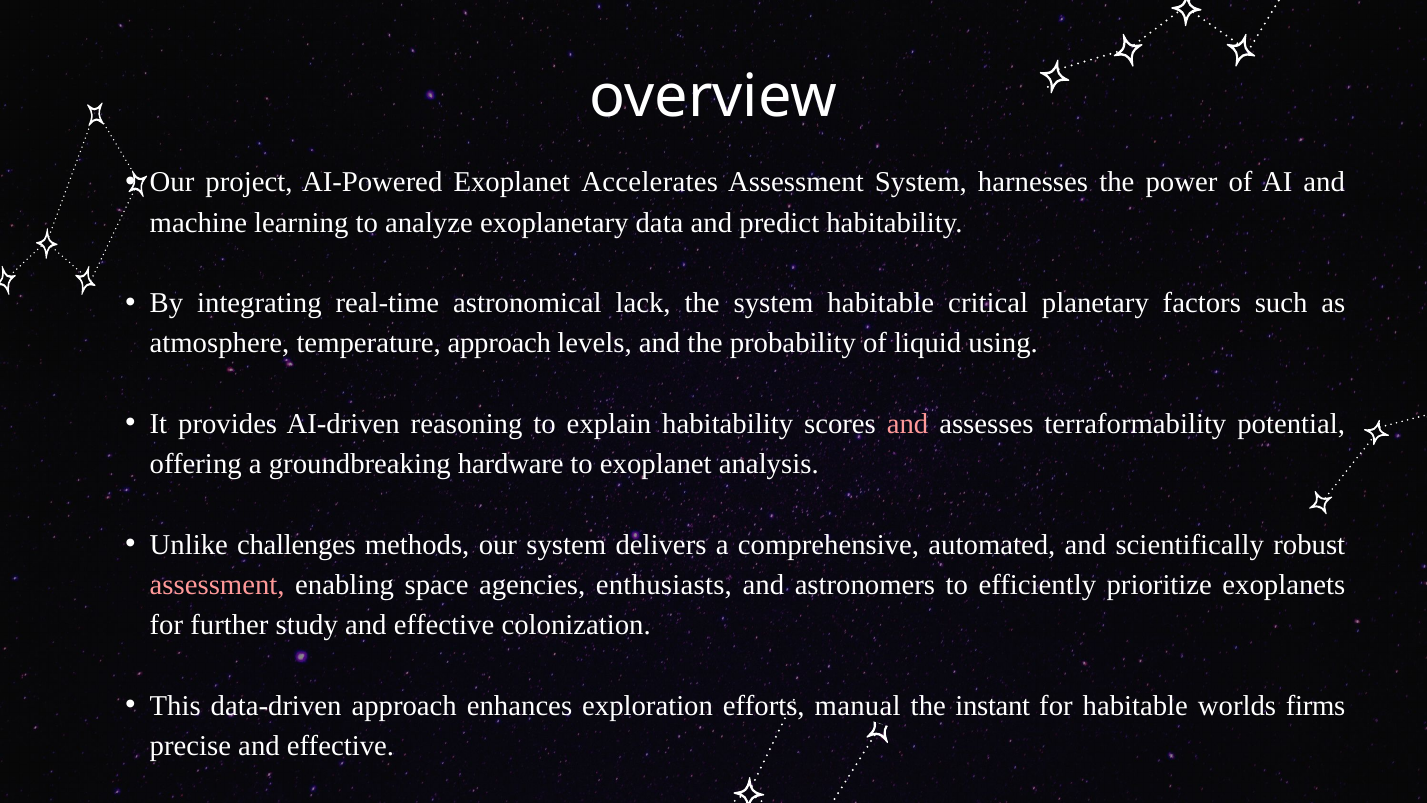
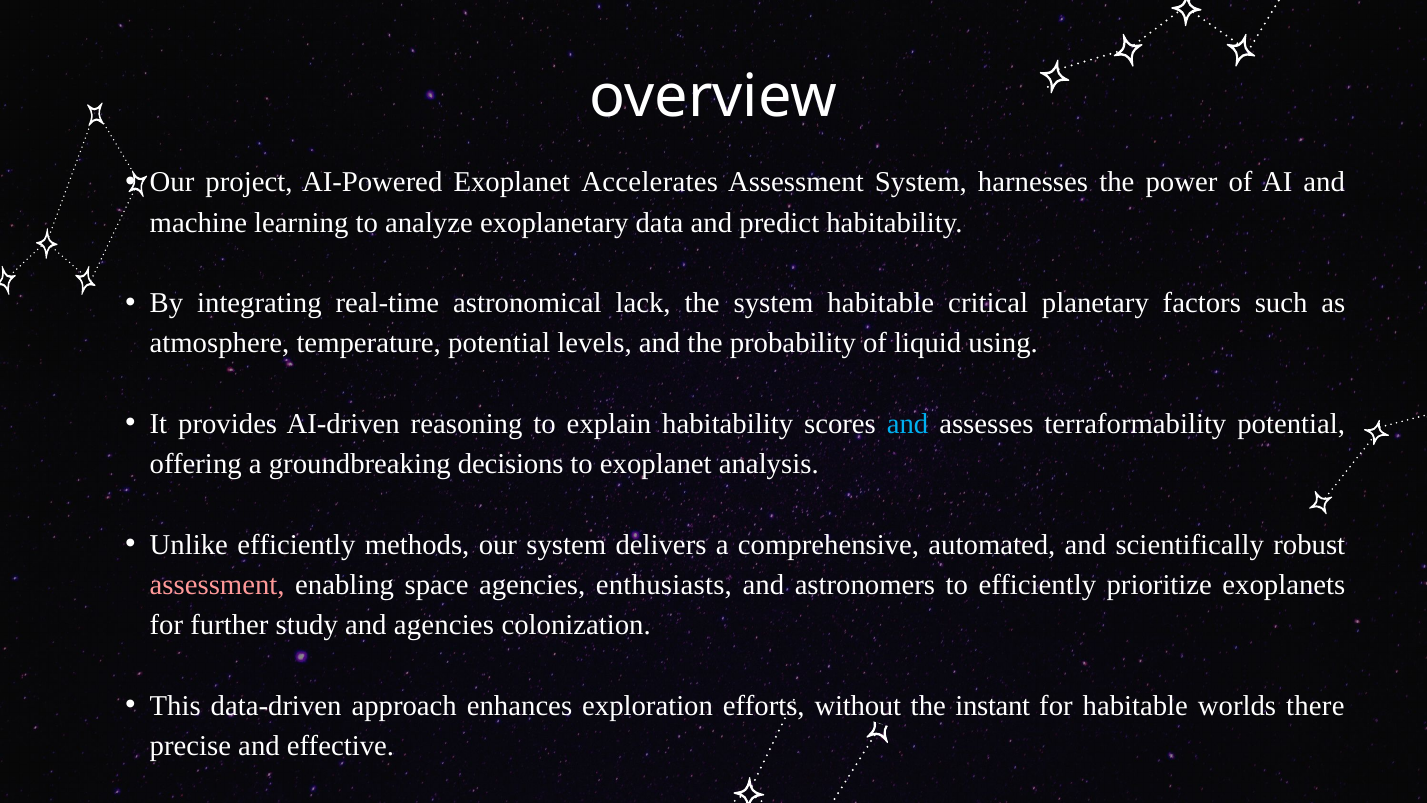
temperature approach: approach -> potential (499, 343)
and colour: pink -> light blue (908, 424)
hardware: hardware -> decisions (511, 464)
Unlike challenges: challenges -> efficiently (296, 544)
study and effective: effective -> agencies (444, 625)
manual: manual -> without (858, 705)
firms: firms -> there (1315, 705)
